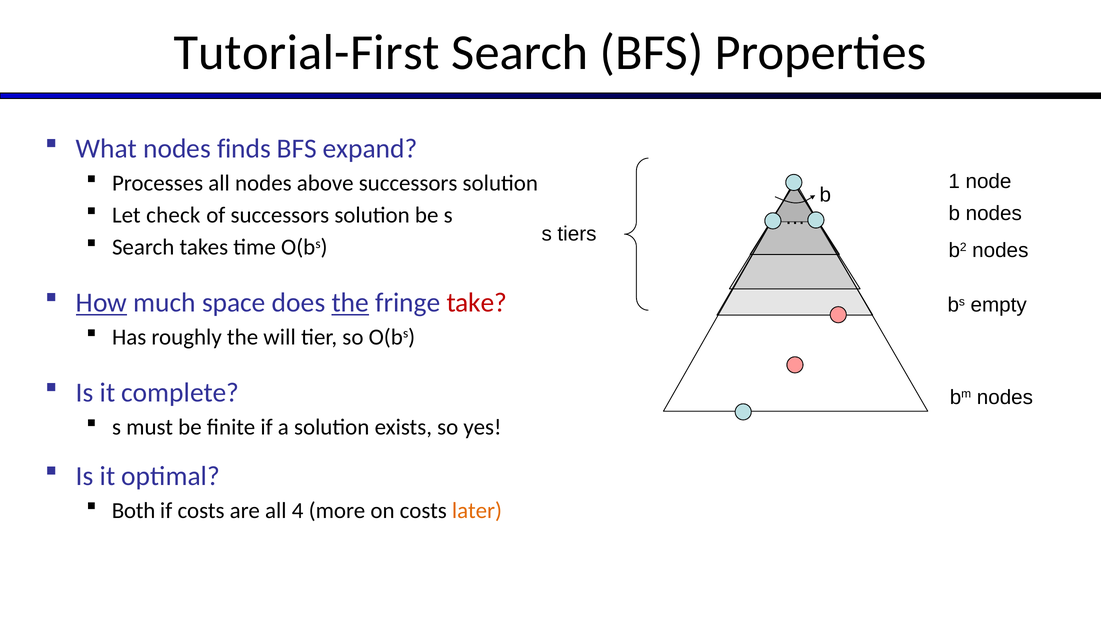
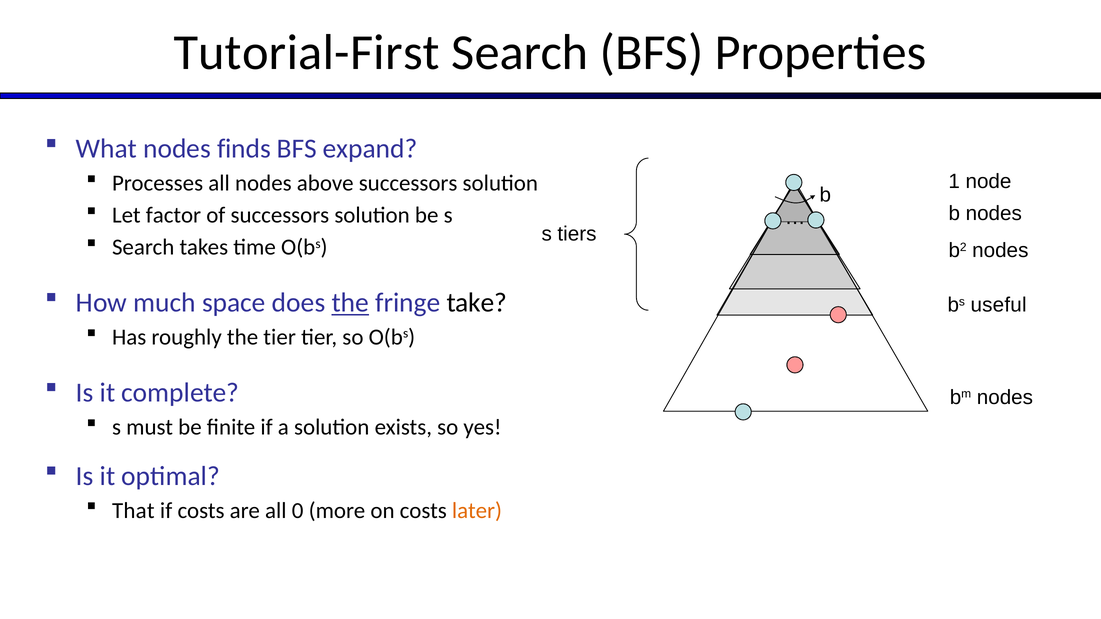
check: check -> factor (173, 215)
How underline: present -> none (102, 303)
take colour: red -> black (477, 303)
empty: empty -> useful (999, 305)
the will: will -> tier (280, 337)
Both: Both -> That (133, 511)
4: 4 -> 0 (298, 511)
